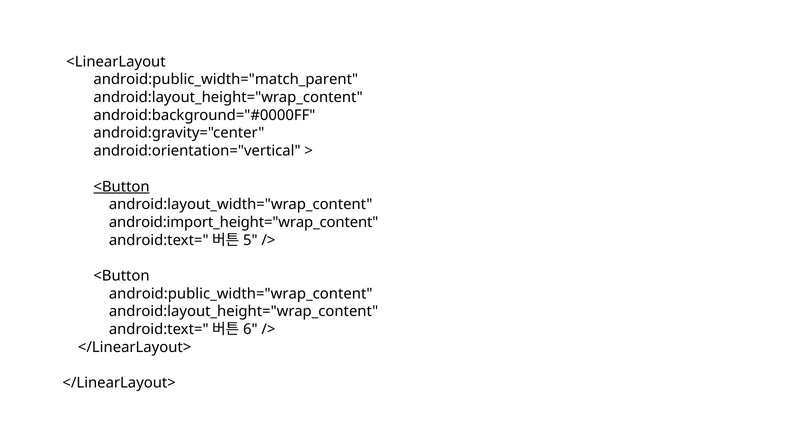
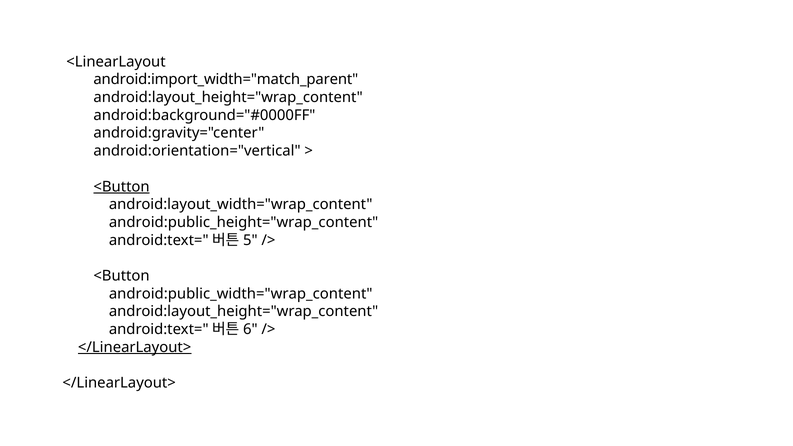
android:public_width="match_parent: android:public_width="match_parent -> android:import_width="match_parent (226, 80)
android:import_height="wrap_content: android:import_height="wrap_content -> android:public_height="wrap_content (244, 222)
</LinearLayout> underline: none -> present (135, 347)
